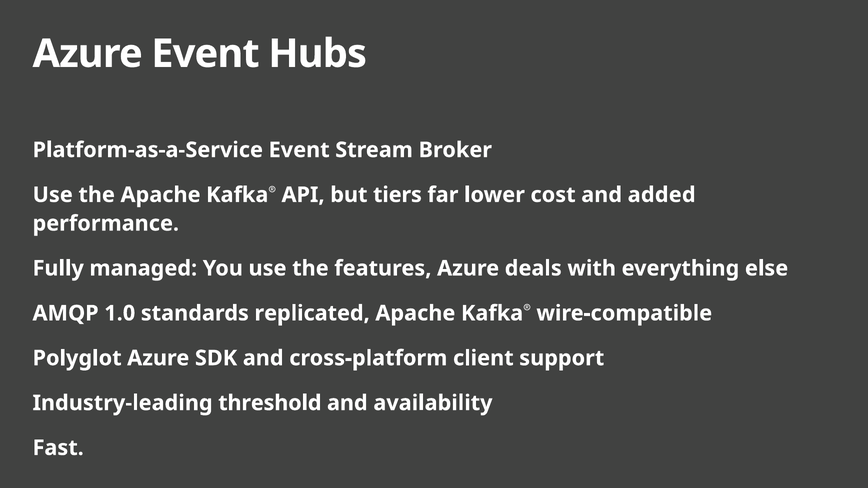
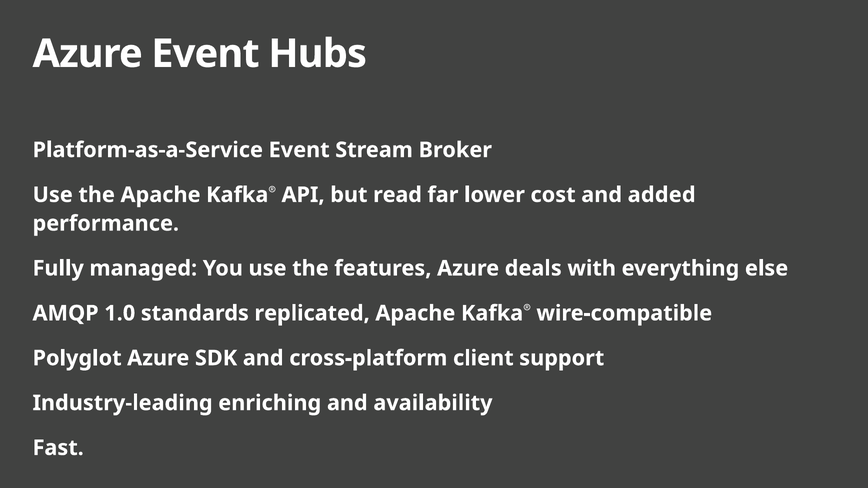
tiers: tiers -> read (398, 195)
threshold: threshold -> enriching (270, 403)
